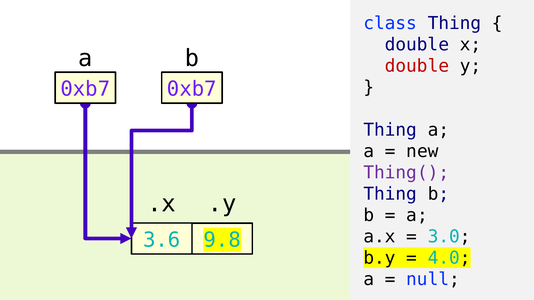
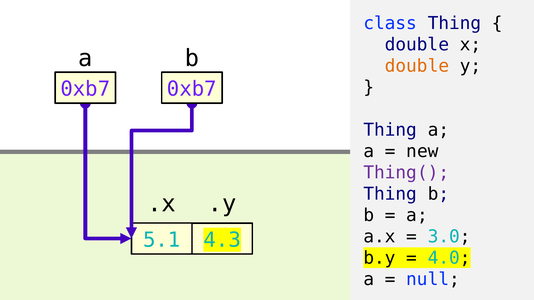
double colour: red -> orange (417, 66)
3.6: 3.6 -> 5.1 (162, 240)
9.8: 9.8 -> 4.3 (222, 240)
